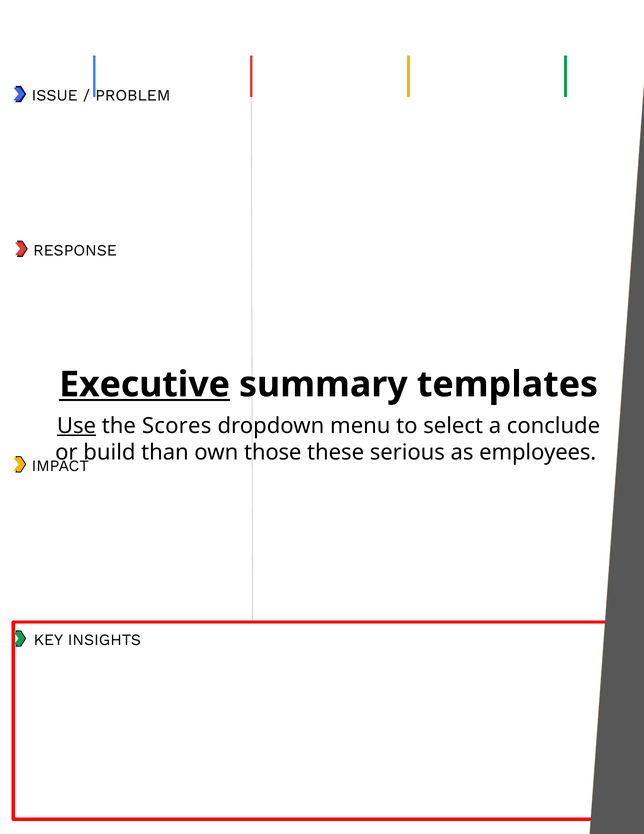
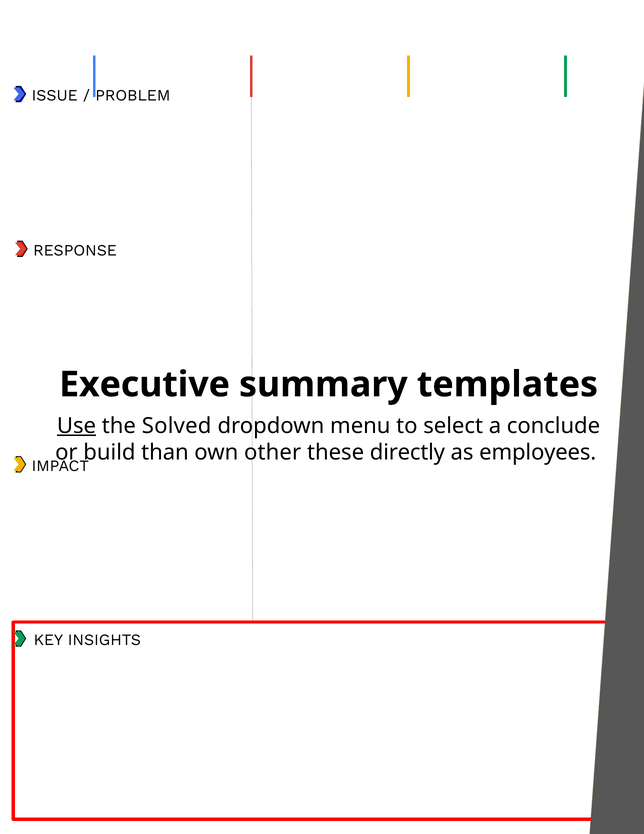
Executive underline: present -> none (145, 384)
Scores: Scores -> Solved (177, 426)
those: those -> other (273, 452)
serious: serious -> directly (407, 452)
